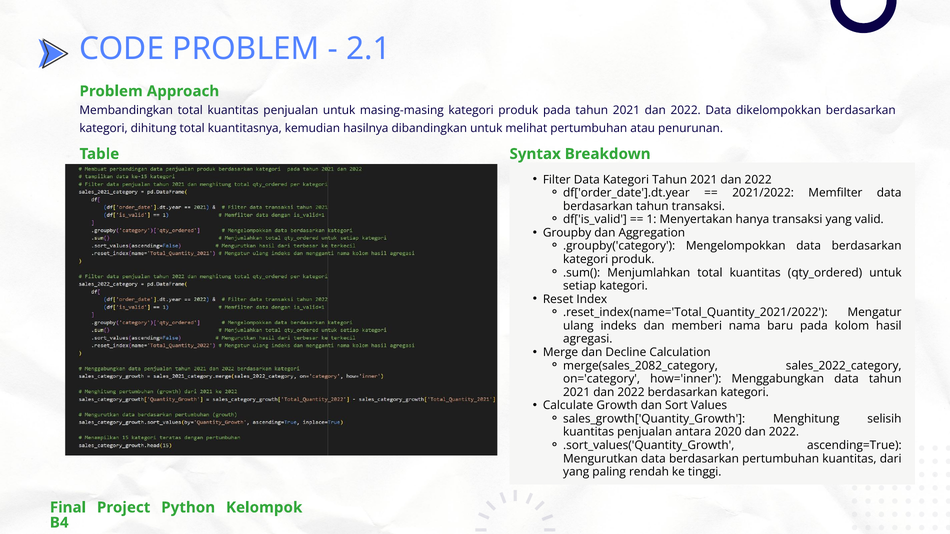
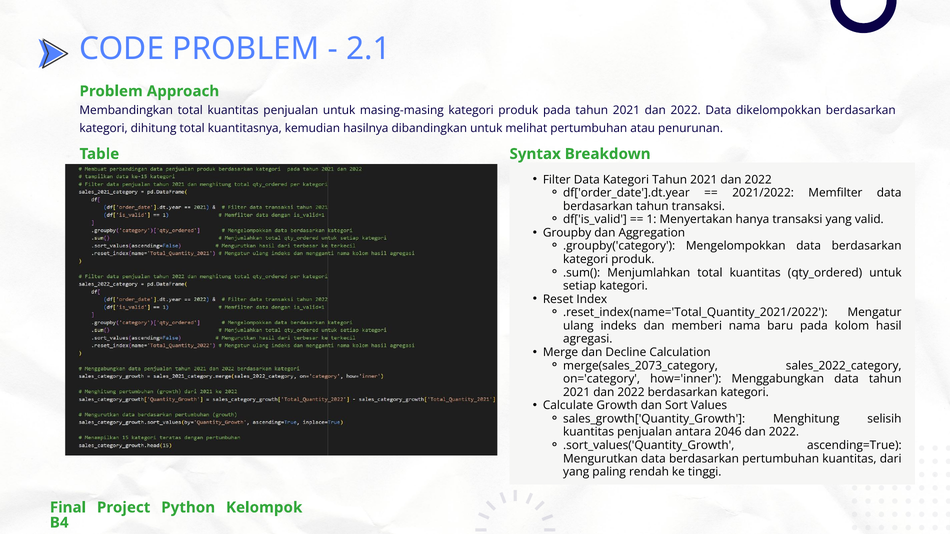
merge(sales_2082_category: merge(sales_2082_category -> merge(sales_2073_category (640, 366)
2020: 2020 -> 2046 (728, 432)
